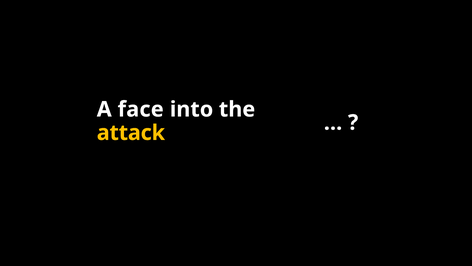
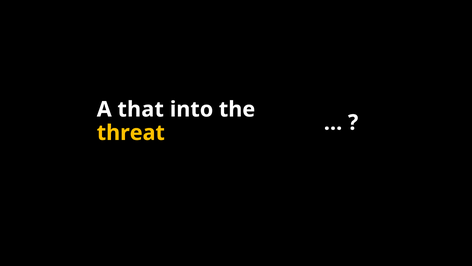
face: face -> that (141, 109)
attack: attack -> threat (131, 133)
